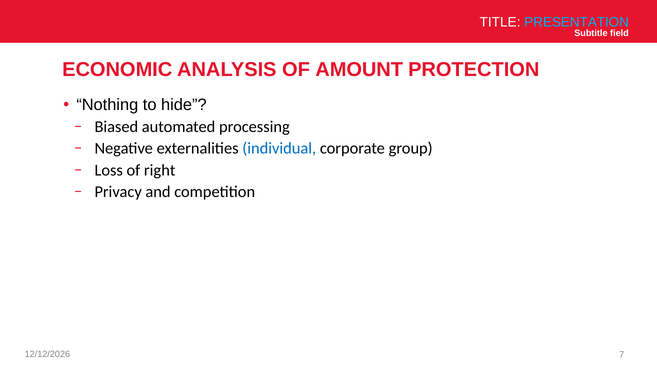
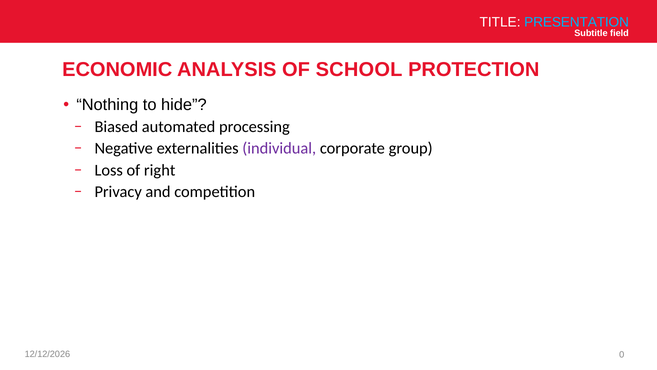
AMOUNT: AMOUNT -> SCHOOL (359, 70)
individual colour: blue -> purple (279, 148)
7: 7 -> 0 (622, 354)
